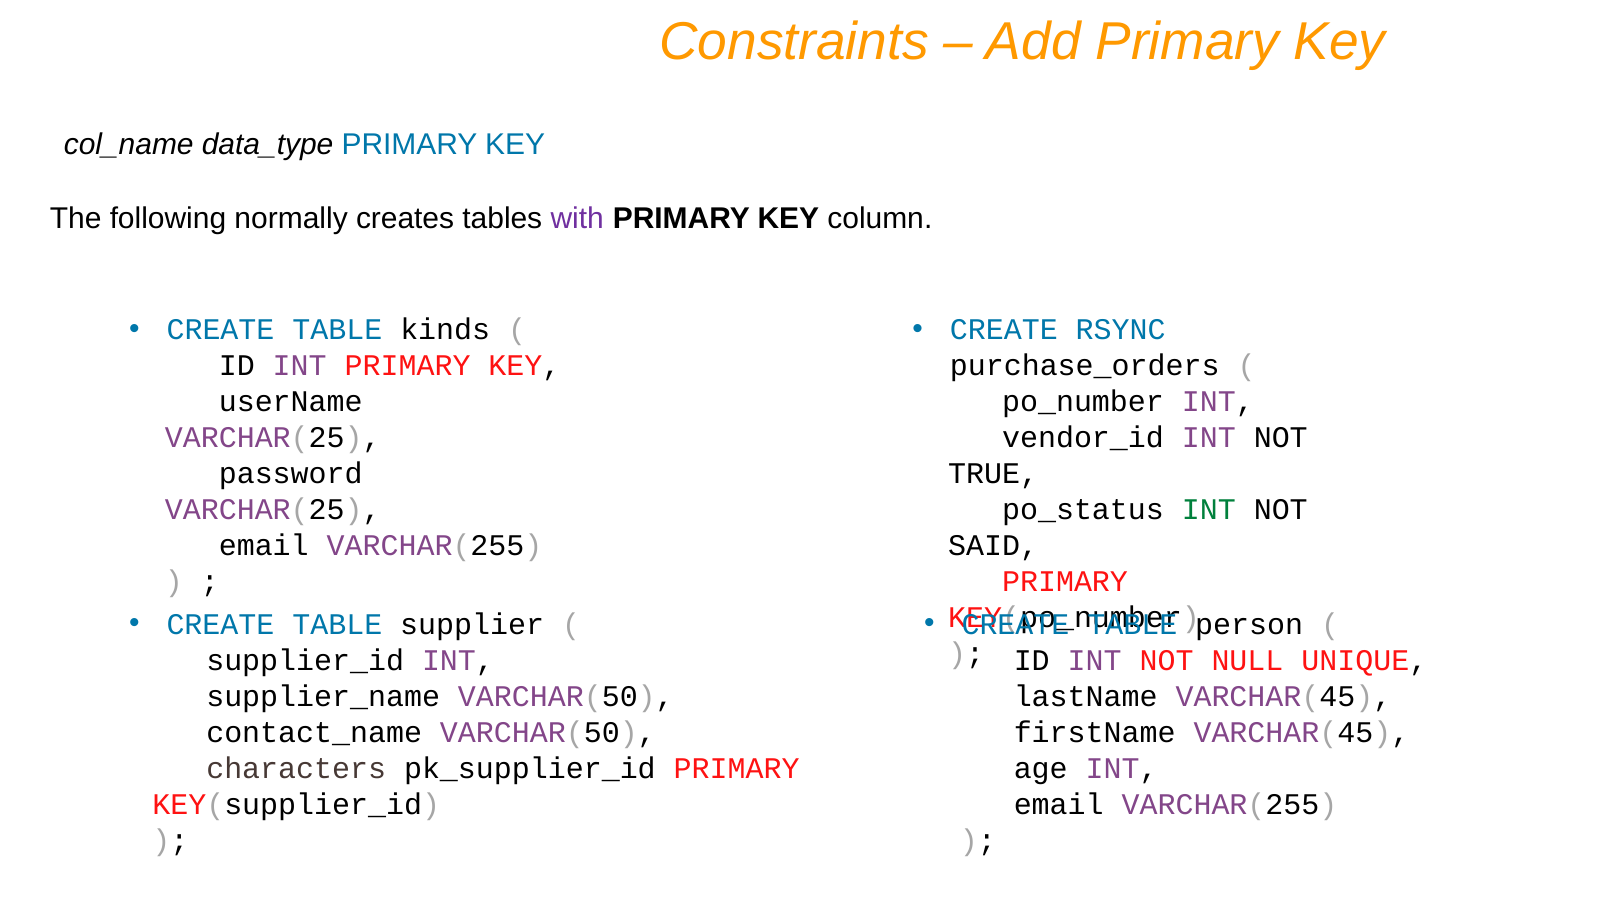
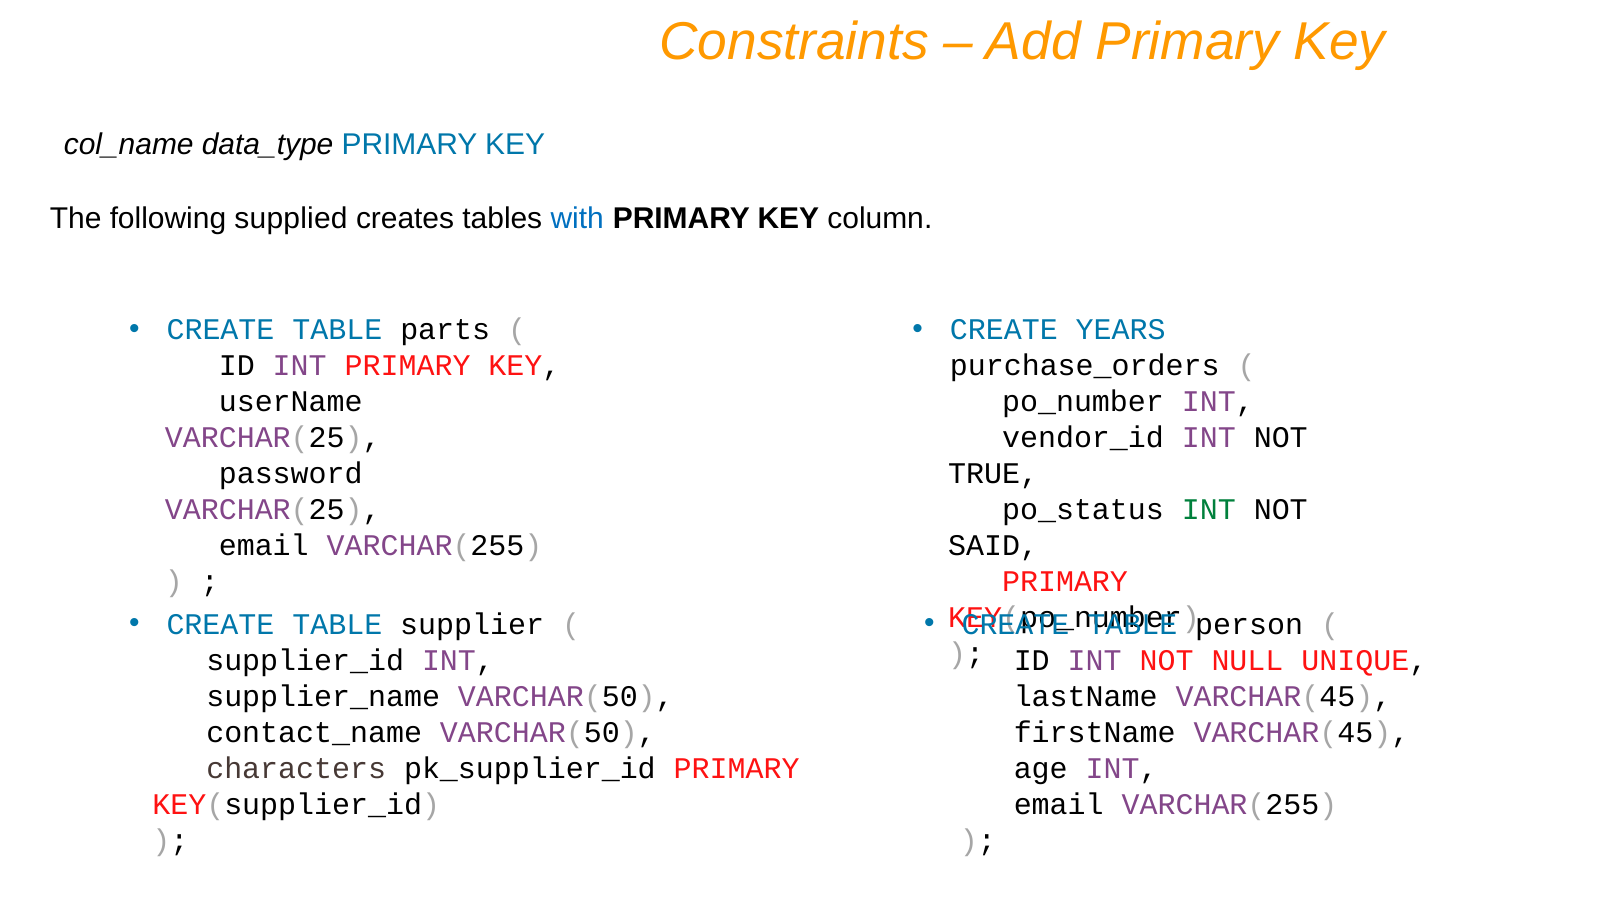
normally: normally -> supplied (291, 219)
with colour: purple -> blue (577, 219)
kinds: kinds -> parts (445, 330)
RSYNC: RSYNC -> YEARS (1121, 330)
